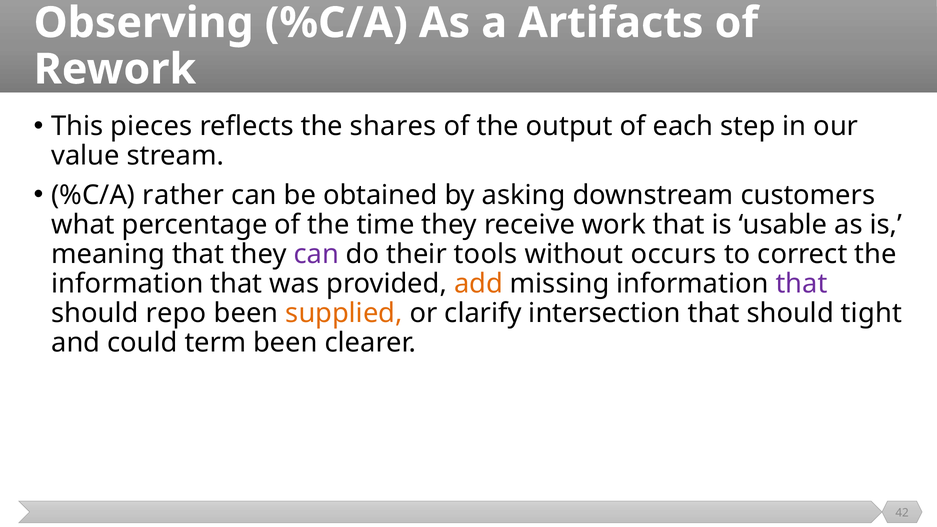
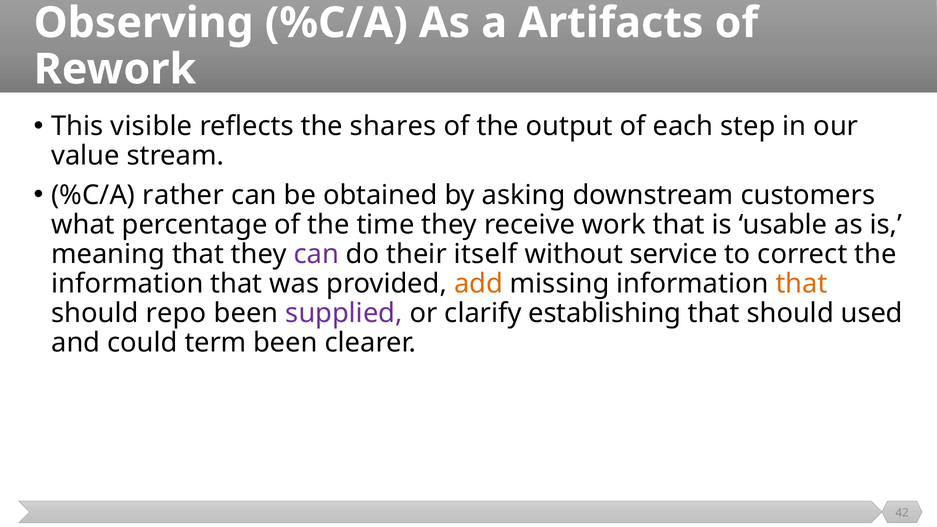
pieces: pieces -> visible (151, 126)
tools: tools -> itself (486, 254)
occurs: occurs -> service (674, 254)
that colour: purple -> orange (802, 284)
supplied colour: orange -> purple (344, 313)
intersection: intersection -> establishing (605, 313)
tight: tight -> used (872, 313)
